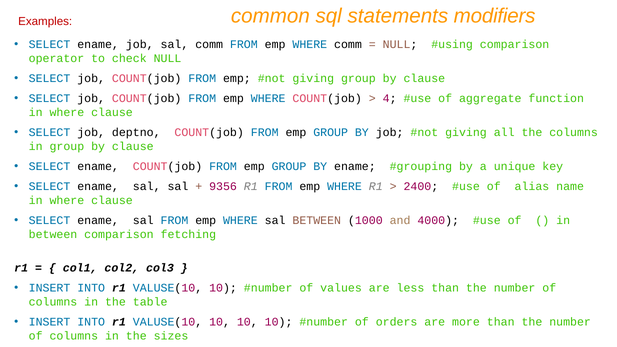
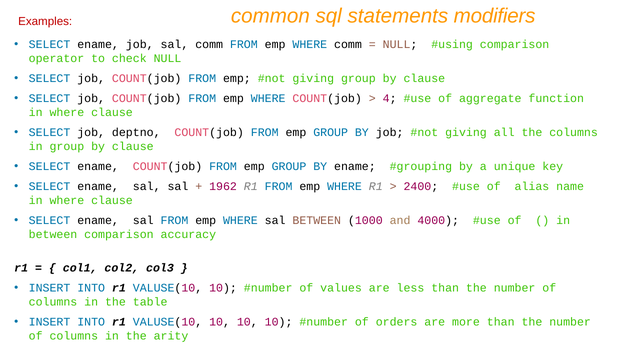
9356: 9356 -> 1962 (223, 186)
fetching: fetching -> accuracy (188, 234)
sizes: sizes -> arity (171, 336)
